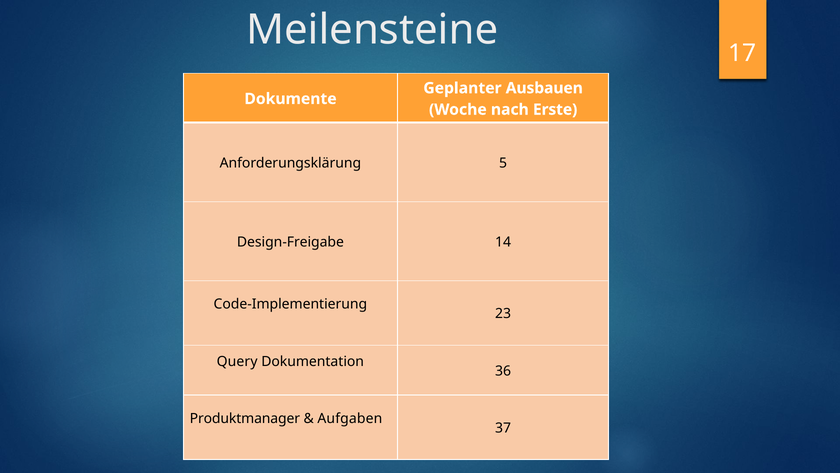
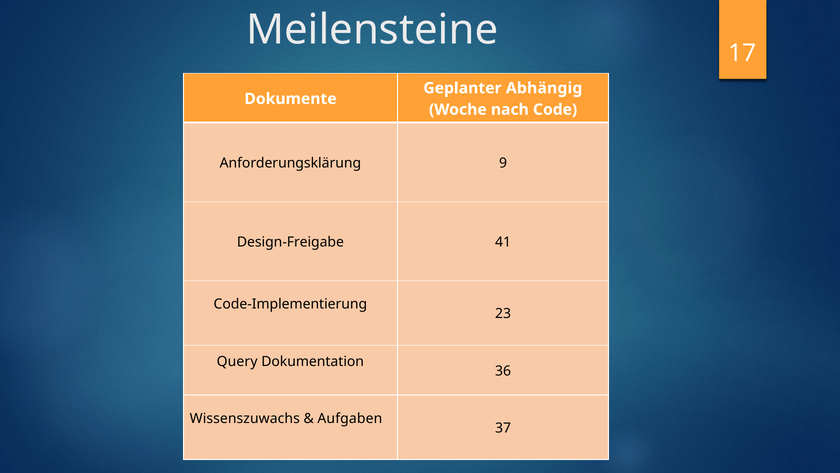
Ausbauen: Ausbauen -> Abhängig (544, 88)
Erste: Erste -> Code (555, 109)
5: 5 -> 9 (503, 163)
14: 14 -> 41 (503, 242)
Produktmanager: Produktmanager -> Wissenszuwachs (245, 418)
